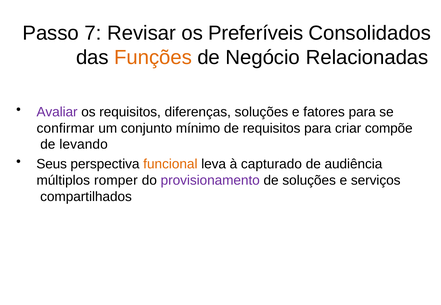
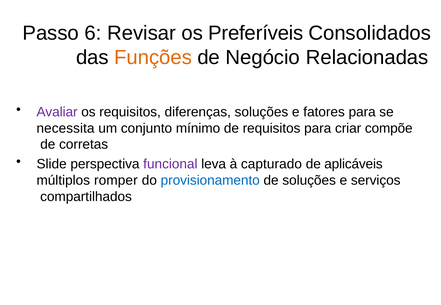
7: 7 -> 6 (93, 33)
confirmar: confirmar -> necessita (66, 128)
levando: levando -> corretas (84, 145)
Seus: Seus -> Slide (52, 164)
funcional colour: orange -> purple (170, 164)
audiência: audiência -> aplicáveis (353, 164)
provisionamento colour: purple -> blue (210, 181)
